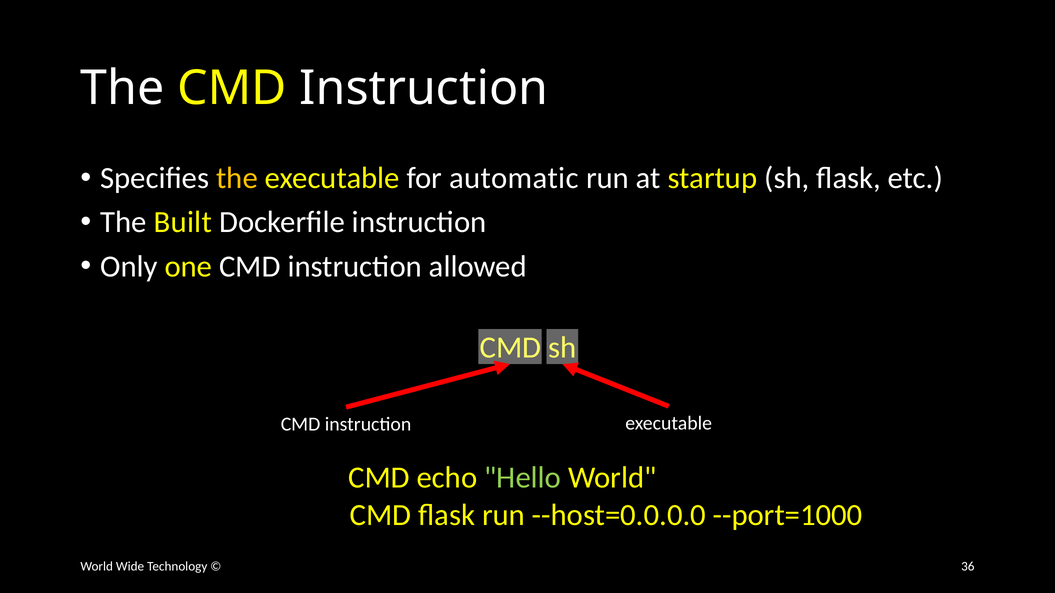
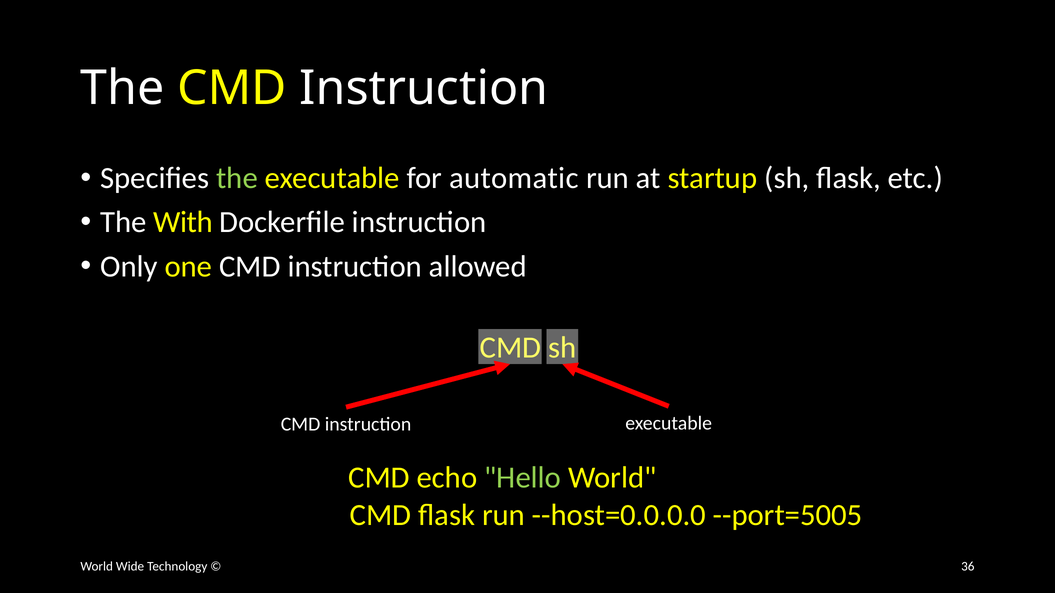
the colour: yellow -> light green (237, 178)
Built: Built -> With (183, 222)
--port=1000: --port=1000 -> --port=5005 (788, 516)
